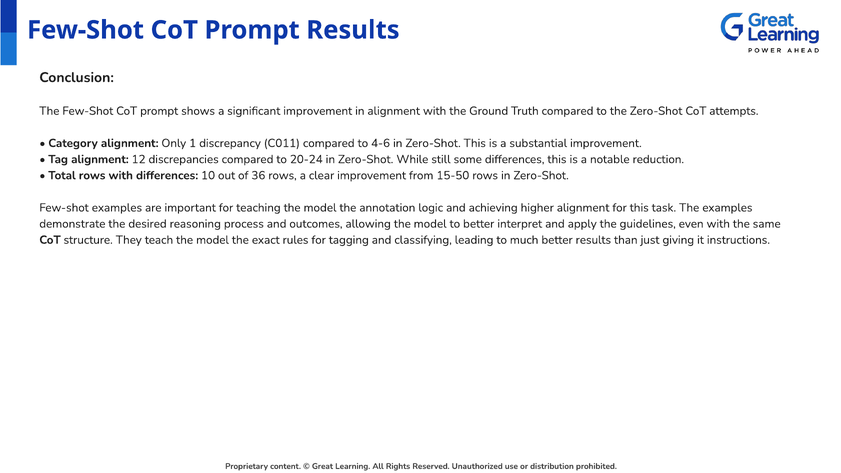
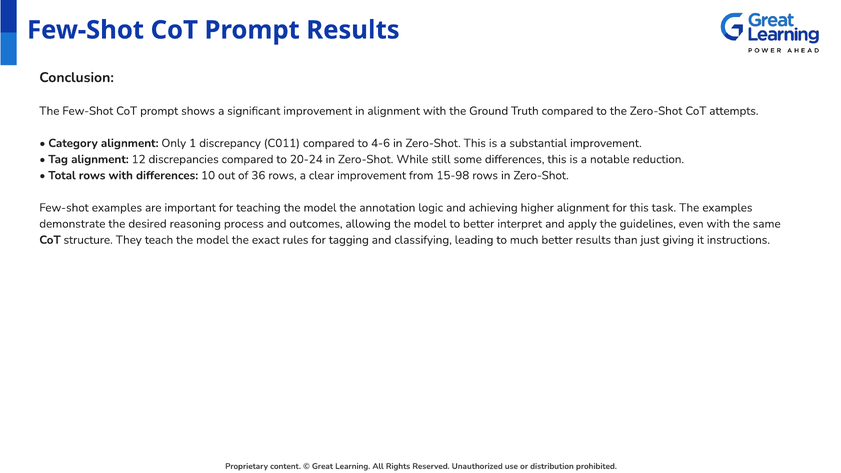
15-50: 15-50 -> 15-98 (453, 175)
